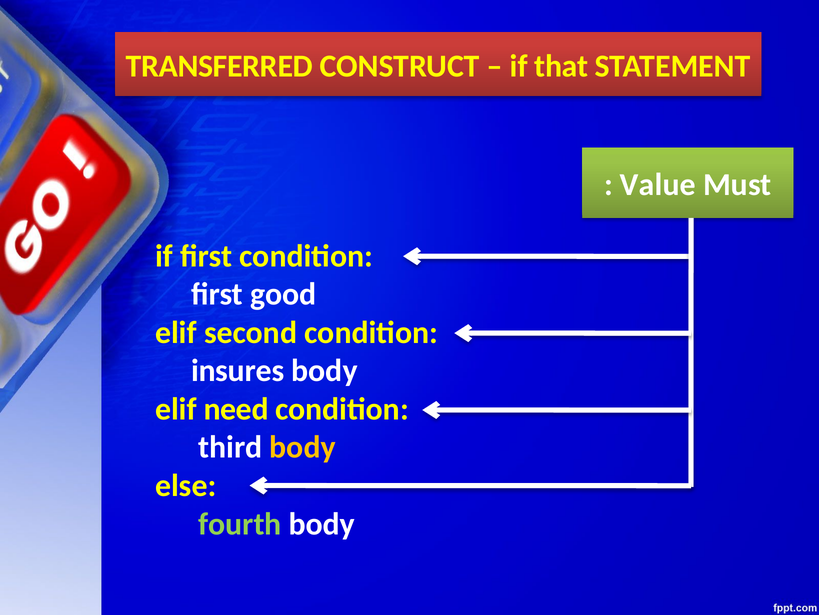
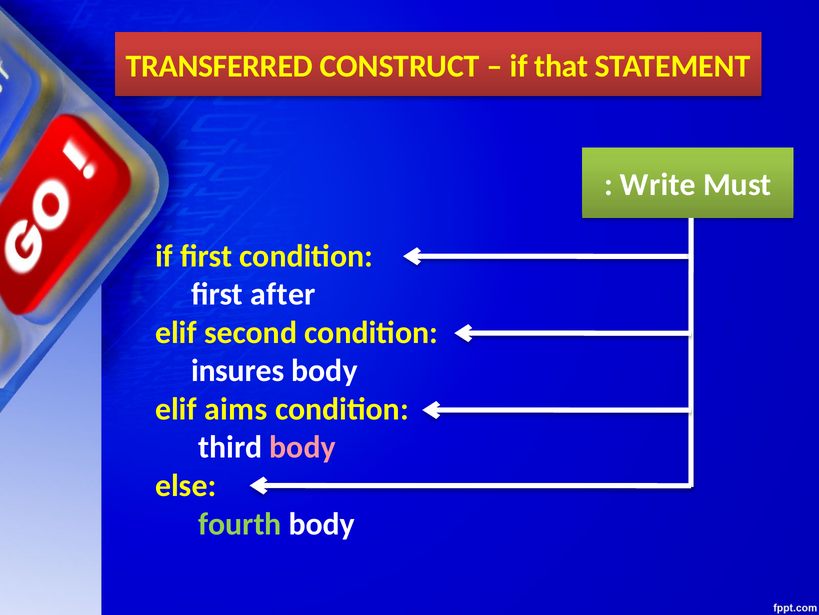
Value: Value -> Write (658, 185)
good: good -> after (283, 294)
need: need -> aims (236, 409)
body colour: yellow -> pink (302, 447)
